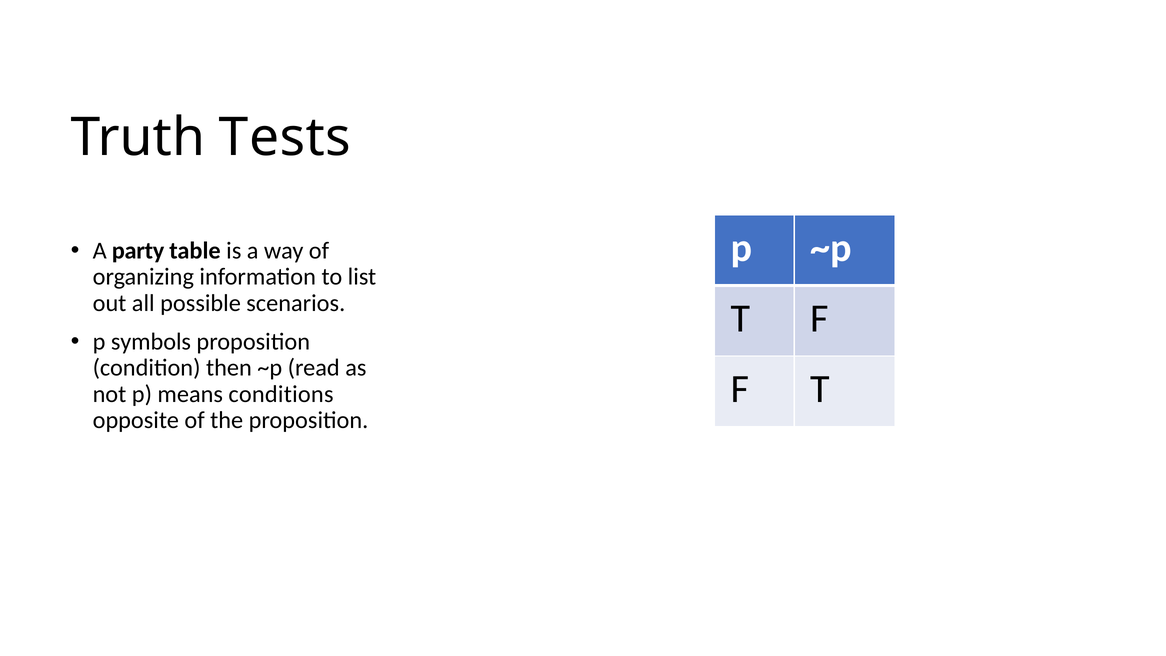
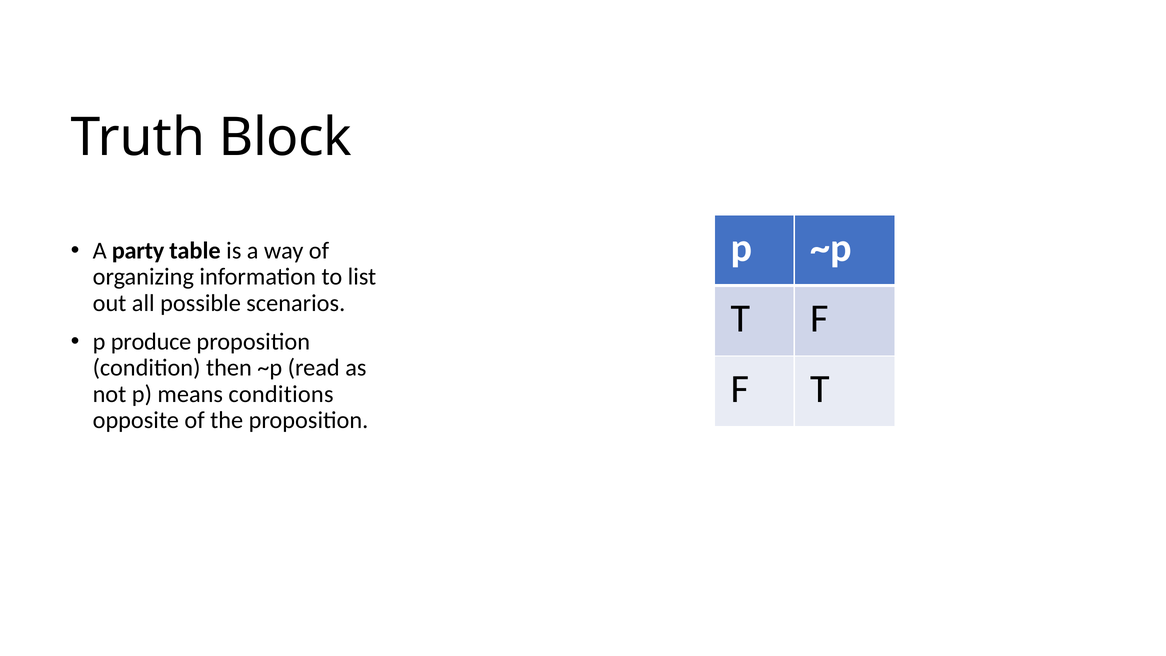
Tests: Tests -> Block (285, 137)
symbols: symbols -> produce (151, 342)
